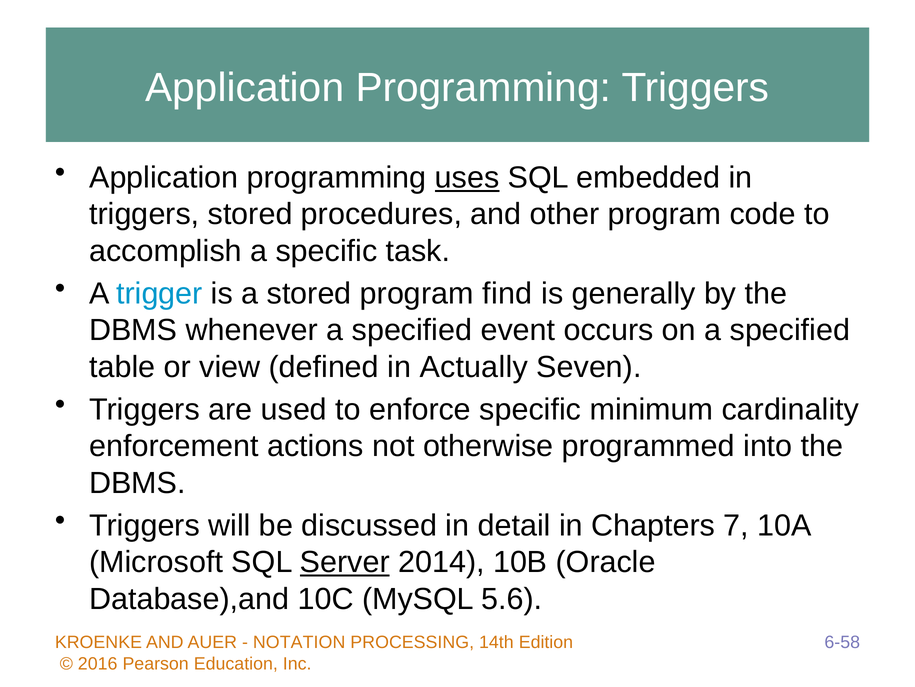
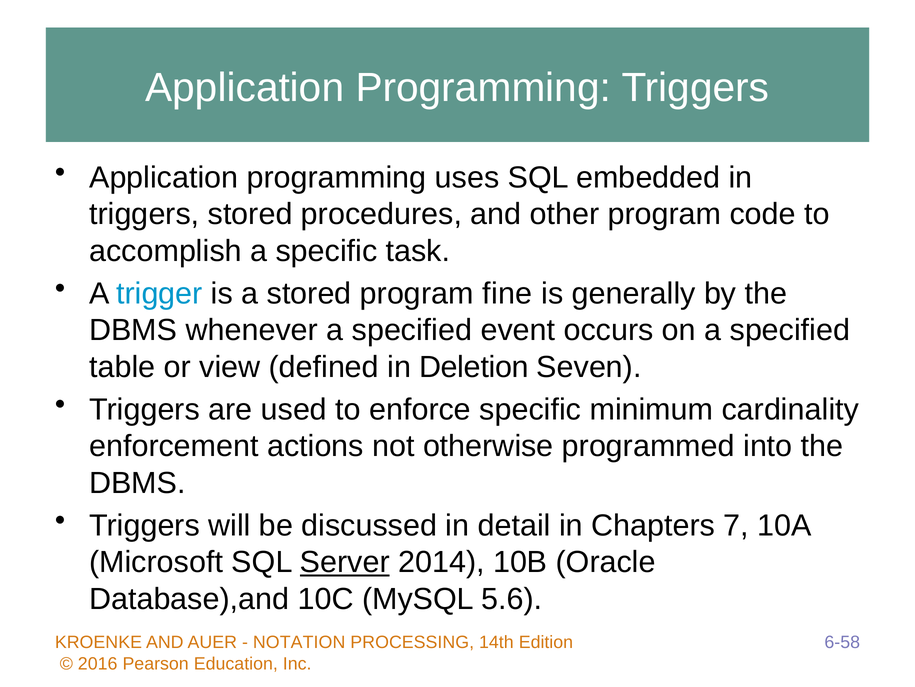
uses underline: present -> none (467, 178)
find: find -> fine (507, 293)
Actually: Actually -> Deletion (474, 367)
